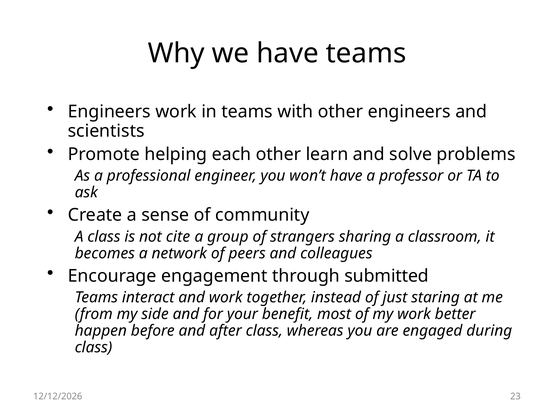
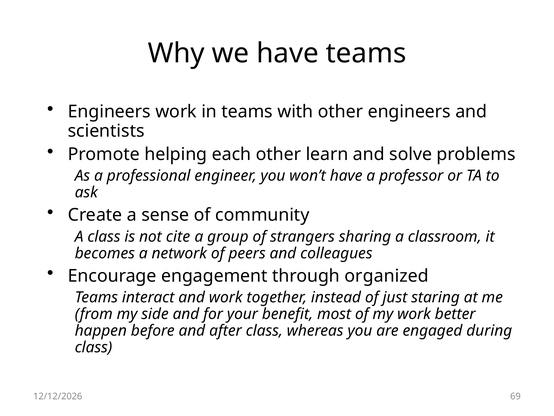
submitted: submitted -> organized (387, 276)
23: 23 -> 69 (515, 396)
